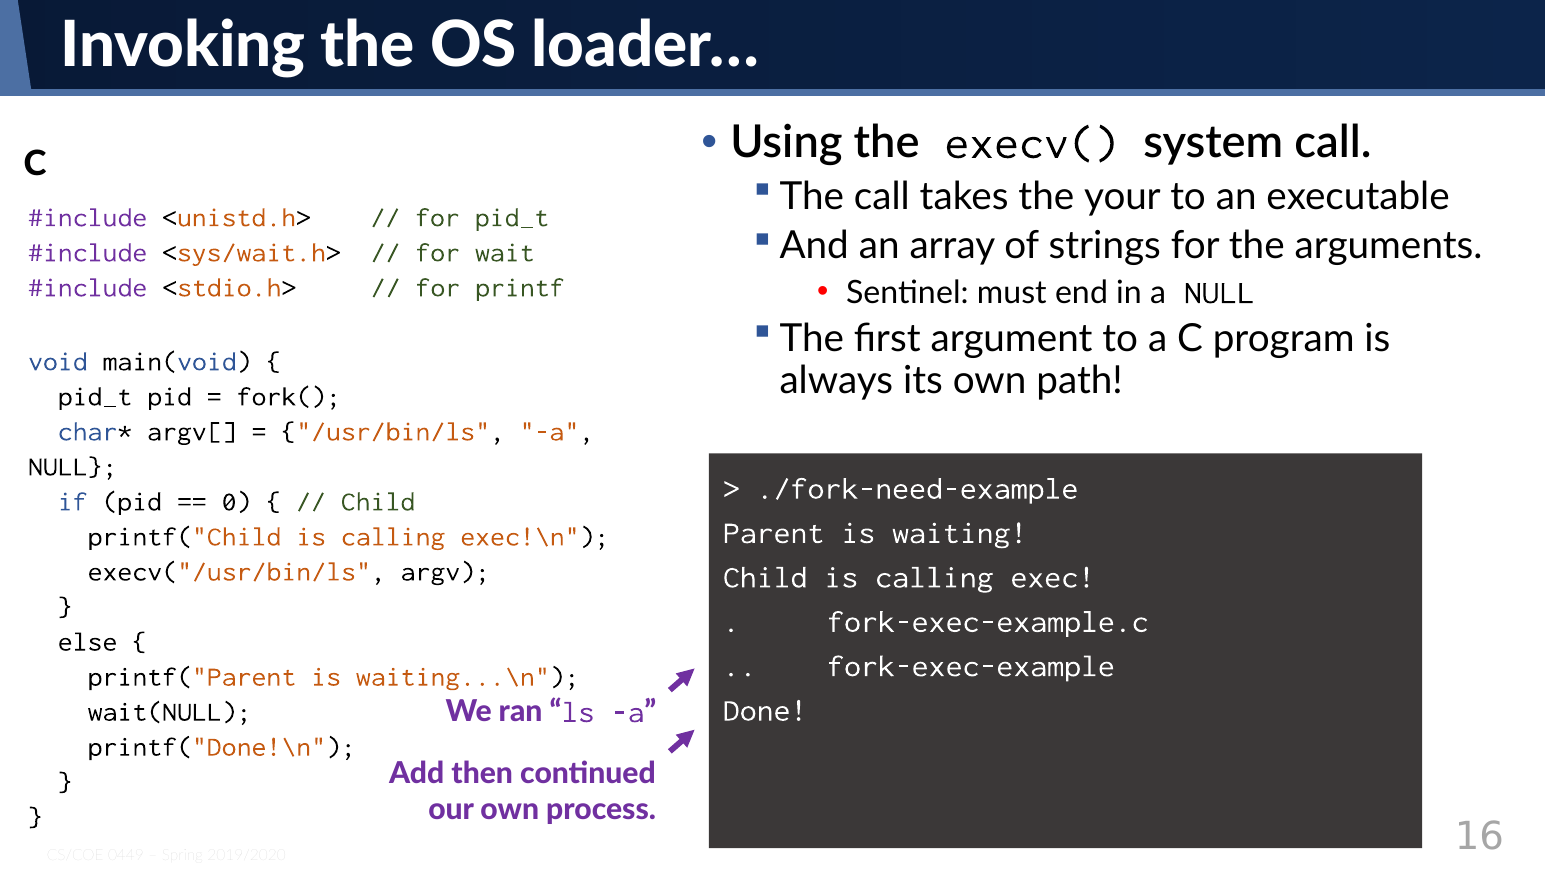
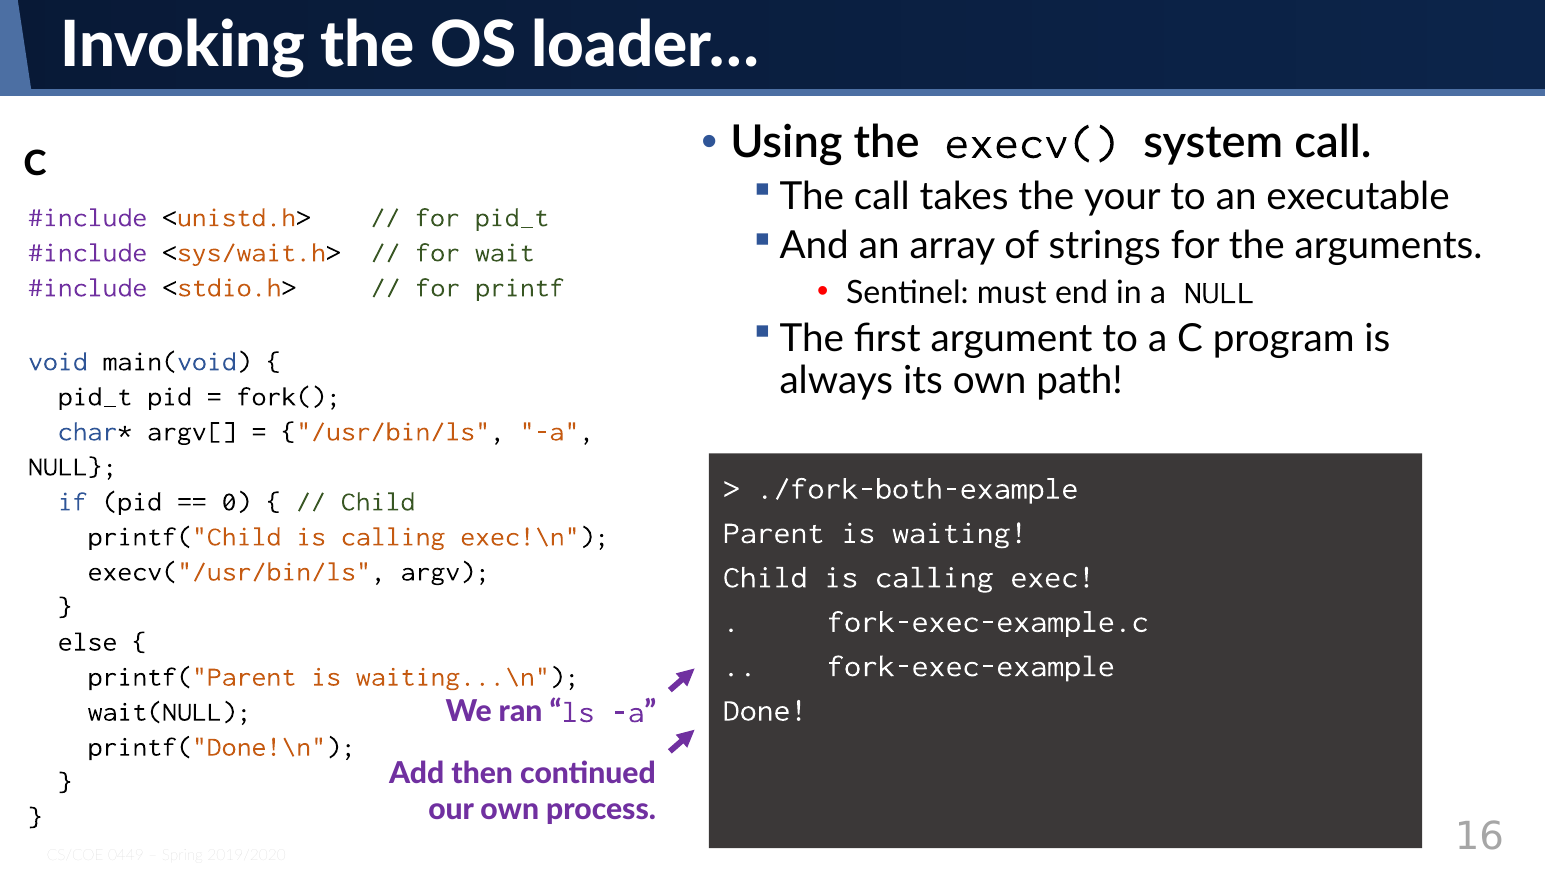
./fork-need-example: ./fork-need-example -> ./fork-both-example (918, 488)
